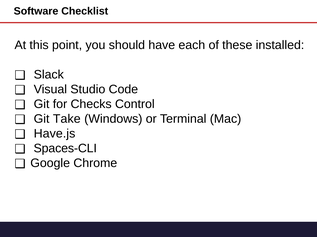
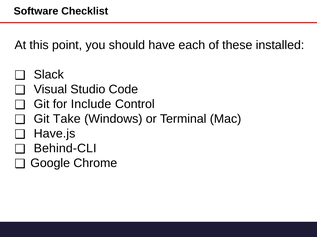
Checks: Checks -> Include (91, 104)
Spaces-CLI: Spaces-CLI -> Behind-CLI (65, 149)
